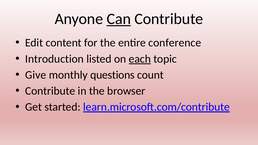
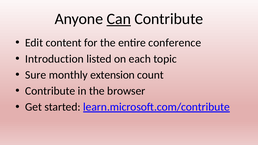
each underline: present -> none (140, 59)
Give: Give -> Sure (36, 75)
questions: questions -> extension (113, 75)
